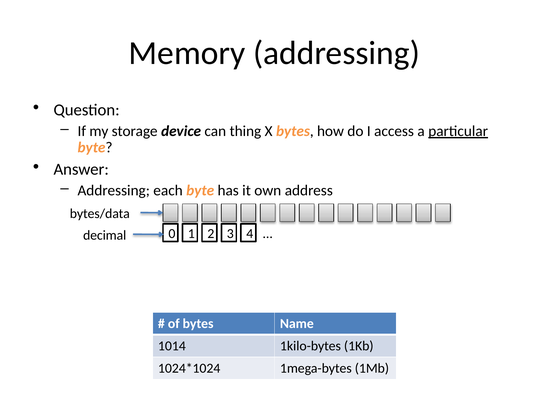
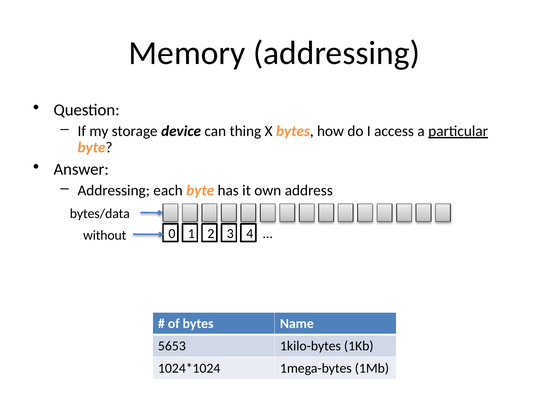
decimal: decimal -> without (105, 235)
1014: 1014 -> 5653 (172, 346)
